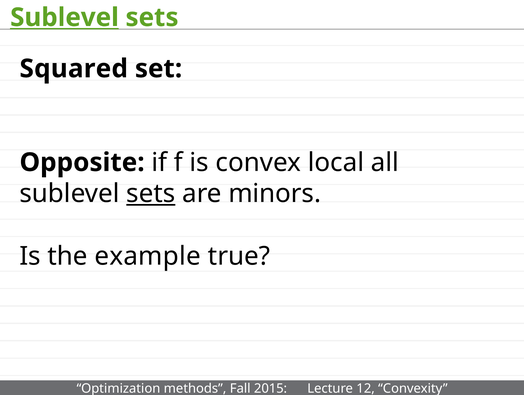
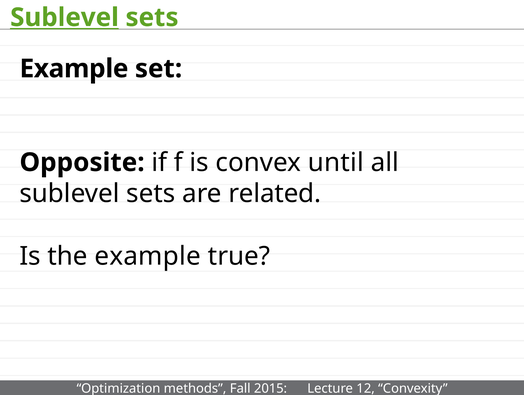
Squared: Squared -> Example (74, 69)
local: local -> until (336, 163)
sets underline: present -> none (151, 194)
minors: minors -> related (275, 194)
